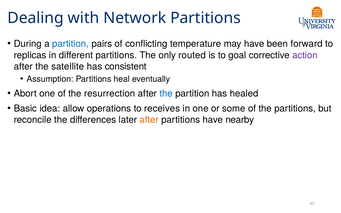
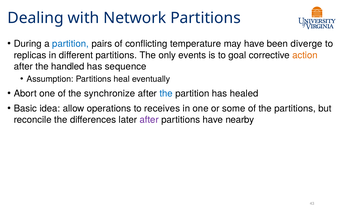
forward: forward -> diverge (307, 44)
routed: routed -> events (192, 55)
action colour: purple -> orange (305, 55)
satellite: satellite -> handled (68, 67)
consistent: consistent -> sequence (126, 67)
resurrection: resurrection -> synchronize (110, 94)
after colour: orange -> purple (149, 120)
